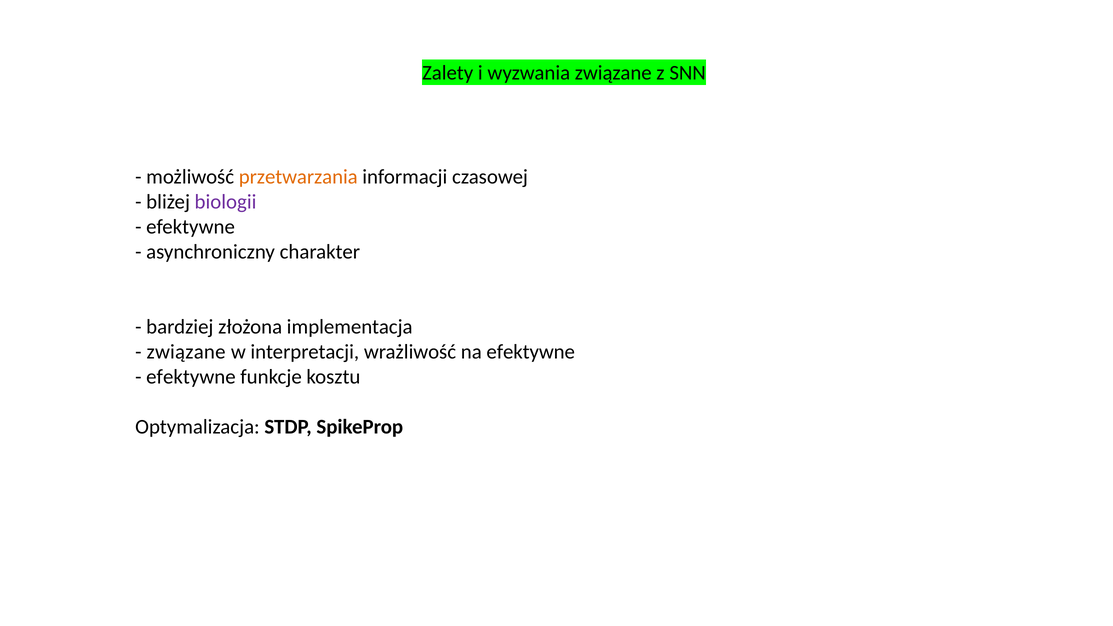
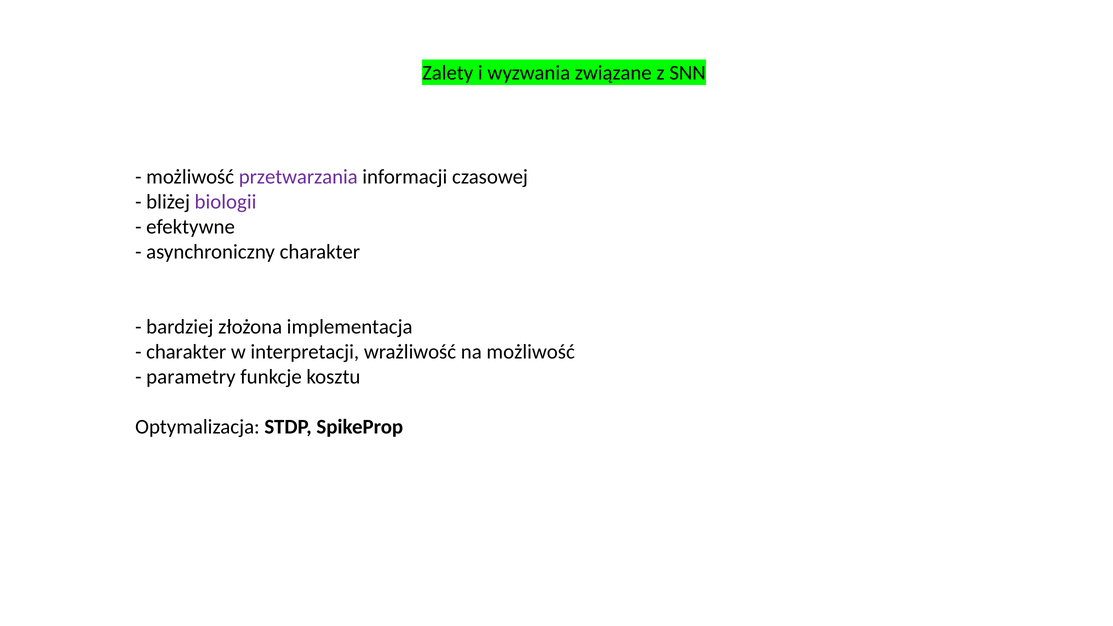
przetwarzania colour: orange -> purple (298, 177)
związane: związane -> charakter (186, 352)
na efektywne: efektywne -> możliwość (531, 352)
efektywne: efektywne -> parametry (191, 377)
